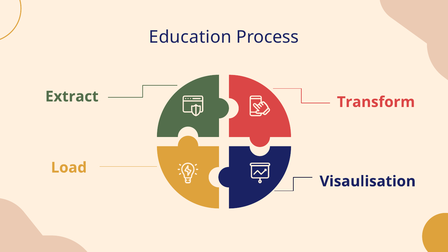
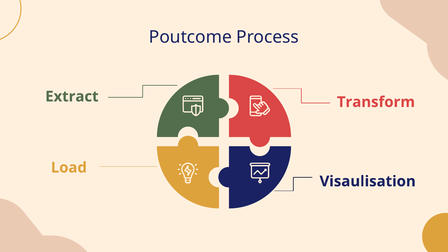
Education: Education -> Poutcome (190, 37)
